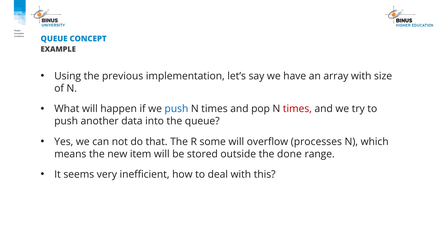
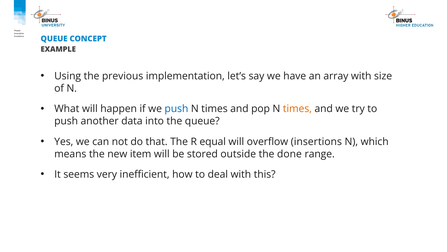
times colour: red -> orange (297, 109)
some: some -> equal (213, 141)
processes: processes -> insertions (316, 141)
